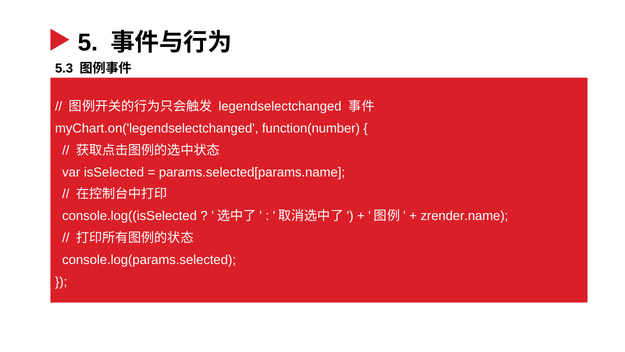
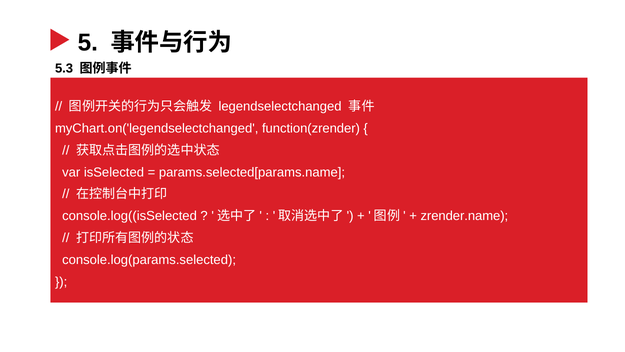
function(number: function(number -> function(zrender (311, 128)
